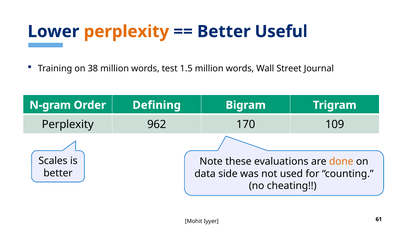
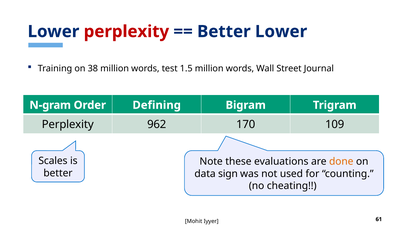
perplexity colour: orange -> red (126, 32)
Better Useful: Useful -> Lower (281, 32)
side: side -> sign (228, 174)
